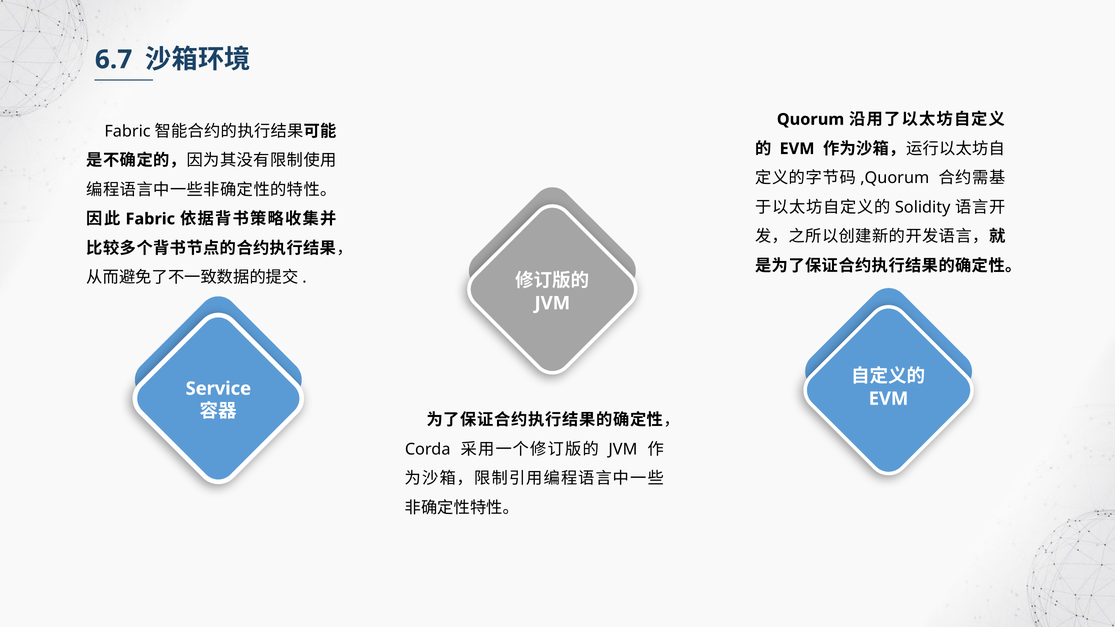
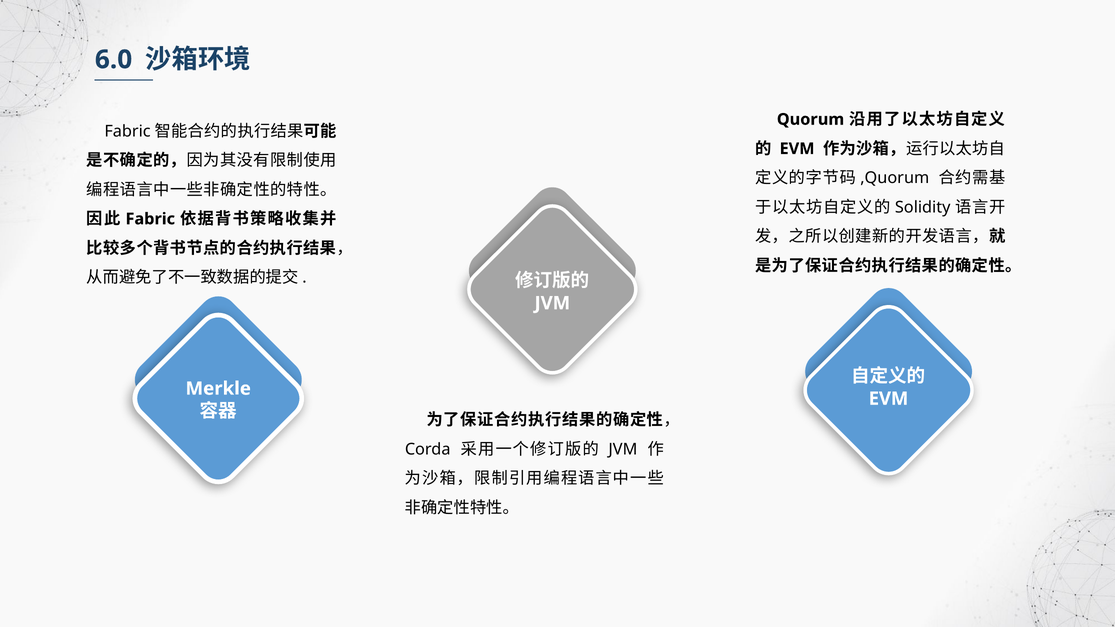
6.7: 6.7 -> 6.0 (114, 60)
Service: Service -> Merkle (218, 389)
